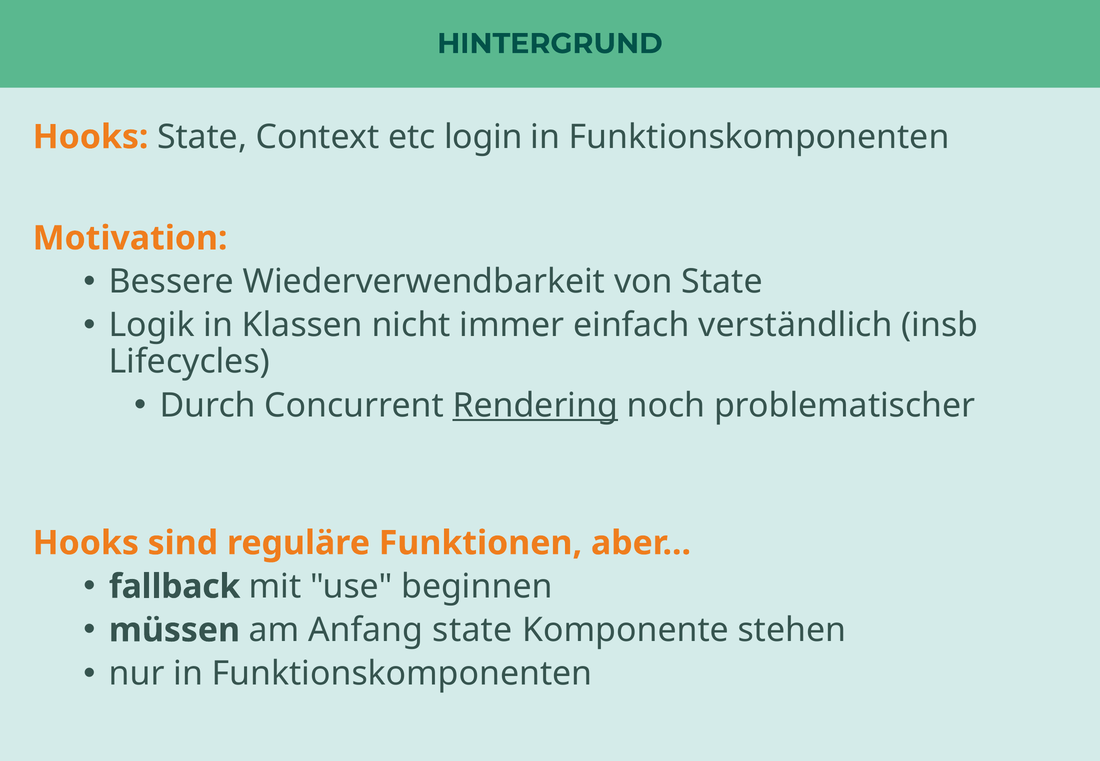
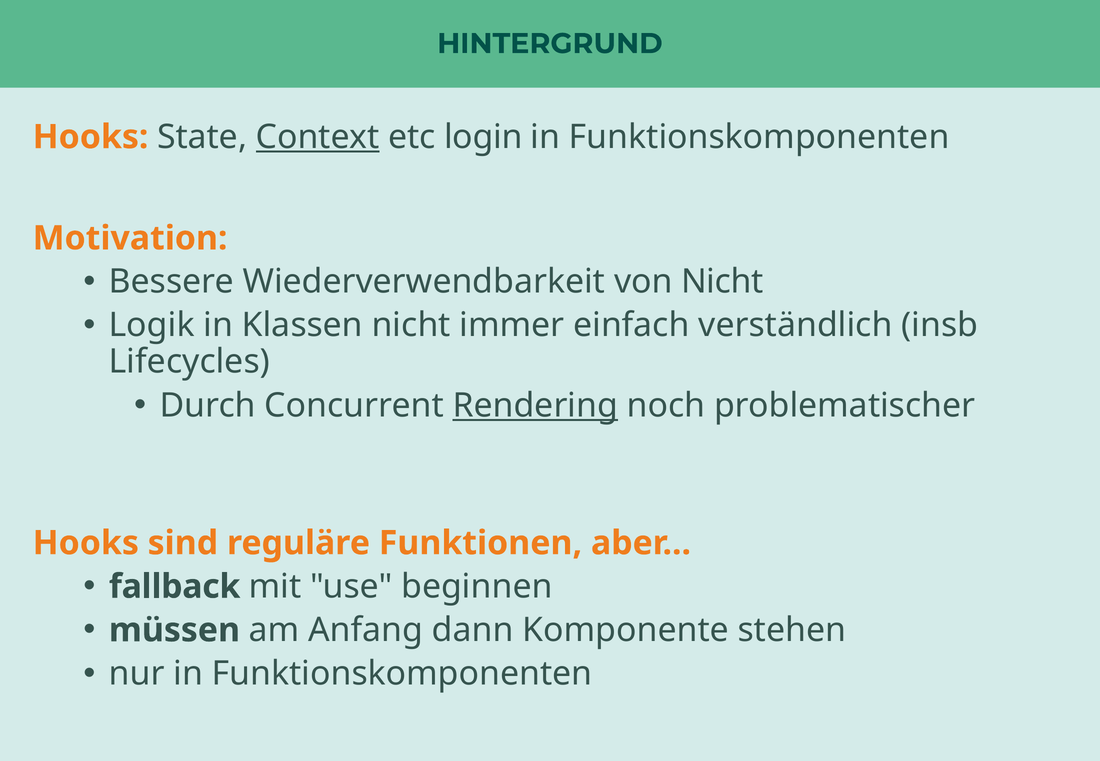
Context underline: none -> present (318, 137)
von State: State -> Nicht (722, 282)
Anfang state: state -> dann (473, 631)
